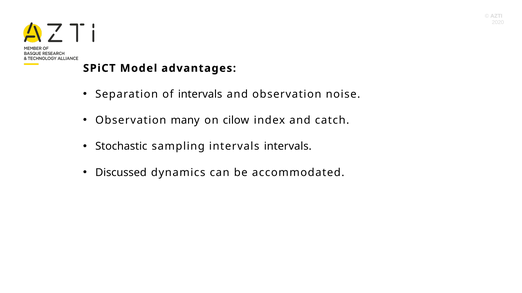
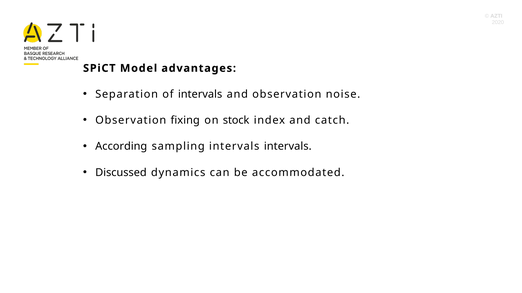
many: many -> fixing (185, 121)
cilow: cilow -> stock (236, 121)
Stochastic: Stochastic -> According (121, 147)
